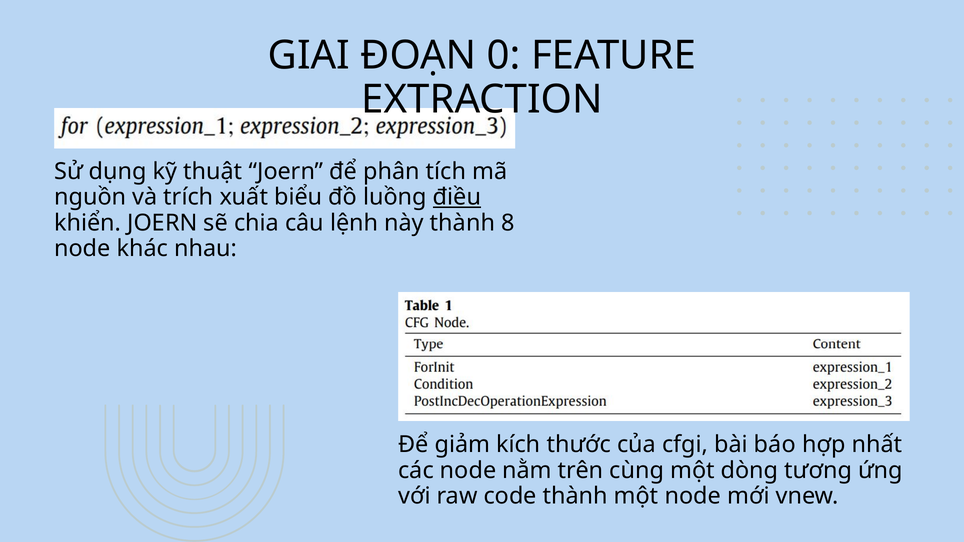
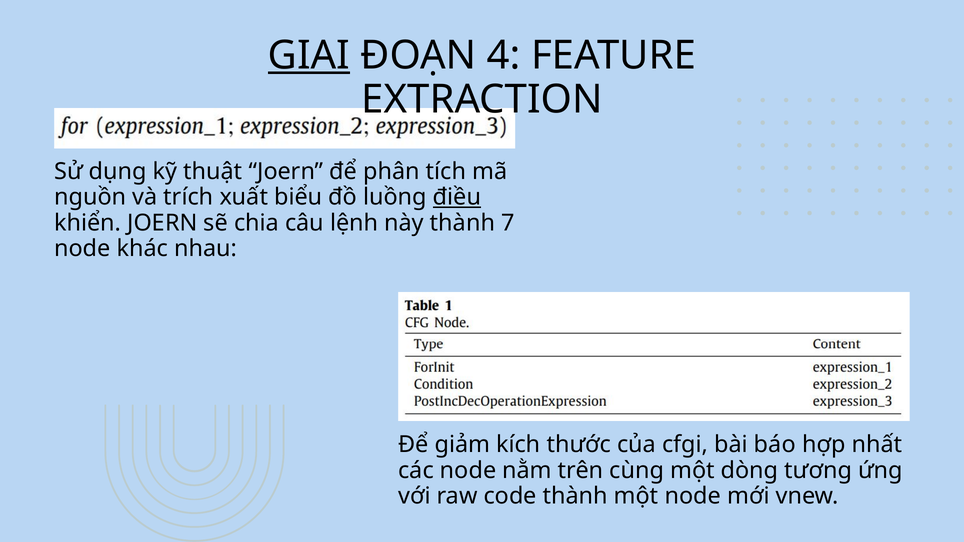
GIAI underline: none -> present (309, 56)
0: 0 -> 4 (504, 56)
8: 8 -> 7 (508, 223)
